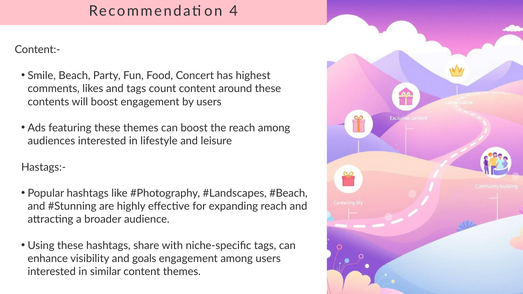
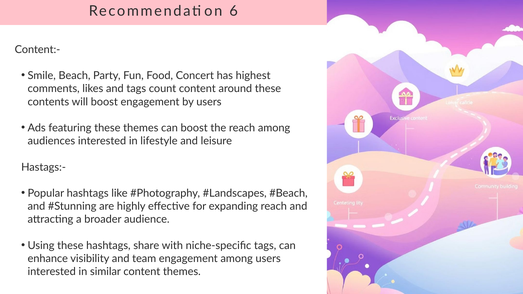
4: 4 -> 6 (234, 11)
goals: goals -> team (144, 259)
